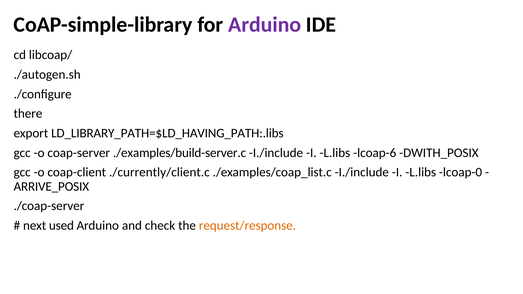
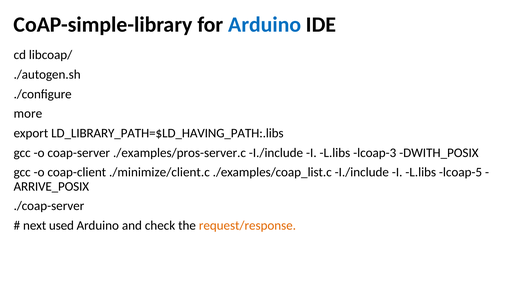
Arduino colour: purple -> blue (265, 25)
there: there -> more (28, 114)
./examples/build-server.c: ./examples/build-server.c -> ./examples/pros-server.c (179, 153)
lcoap-6: lcoap-6 -> lcoap-3 (375, 153)
./currently/client.c: ./currently/client.c -> ./minimize/client.c (159, 172)
lcoap-0: lcoap-0 -> lcoap-5 (461, 172)
